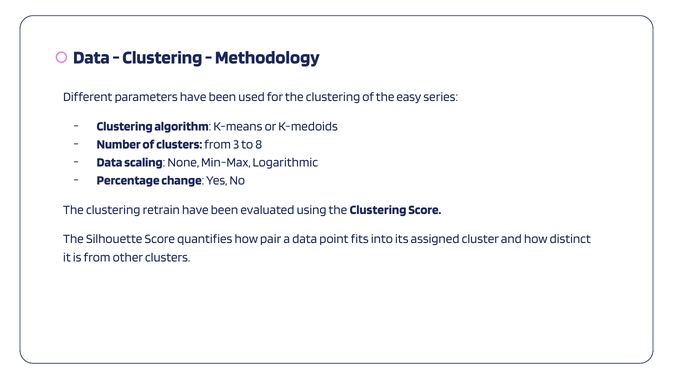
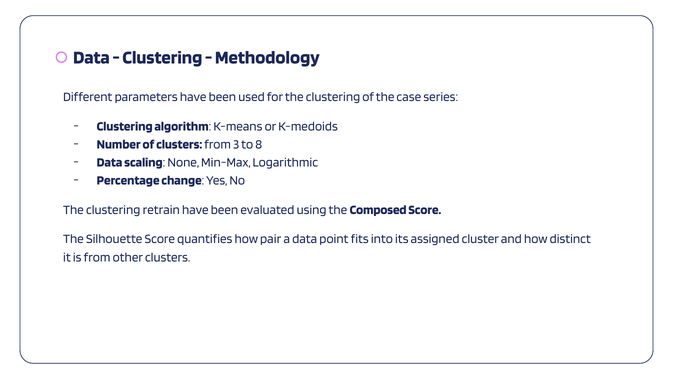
easy: easy -> case (409, 97)
using the Clustering: Clustering -> Composed (378, 210)
